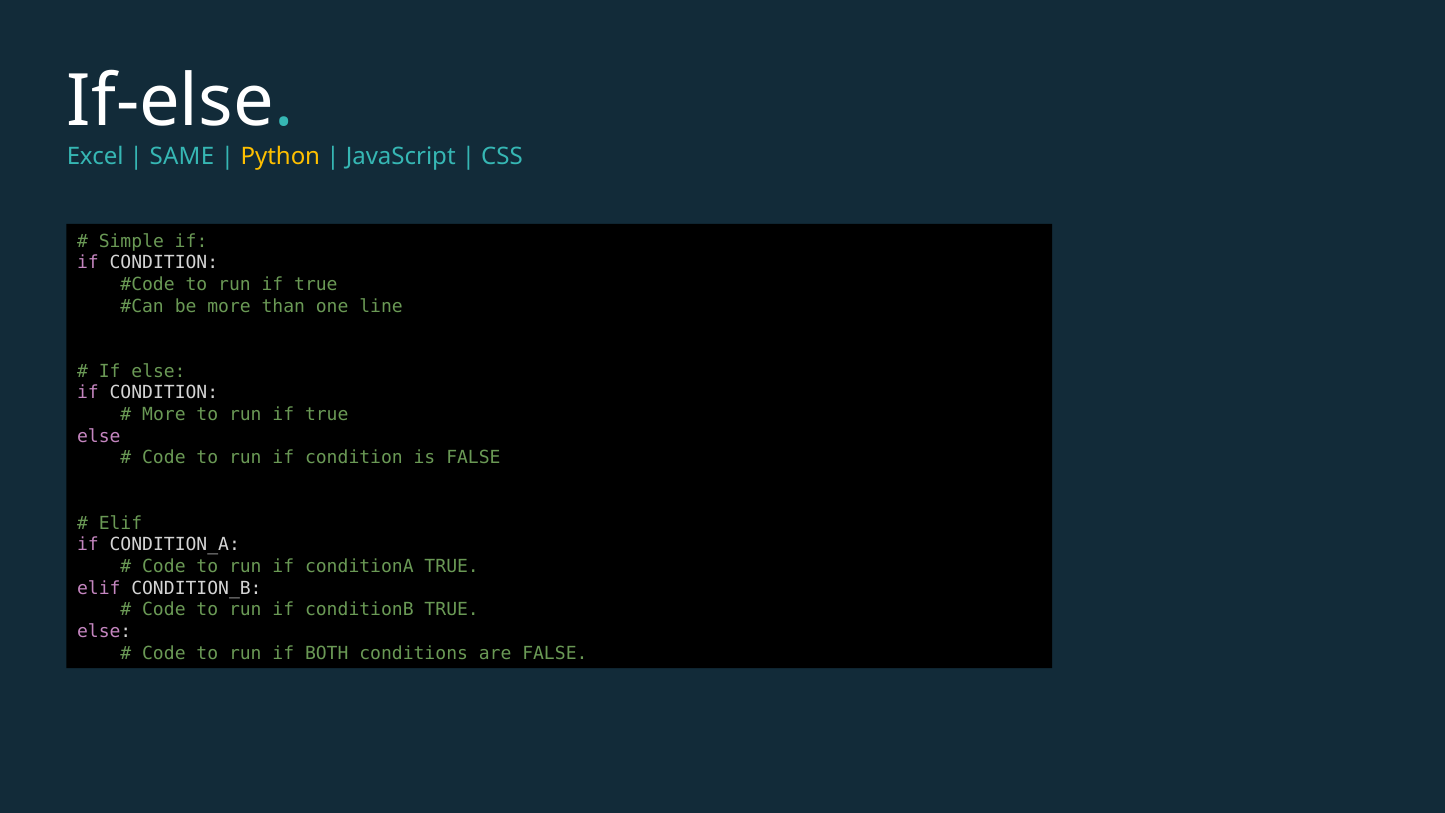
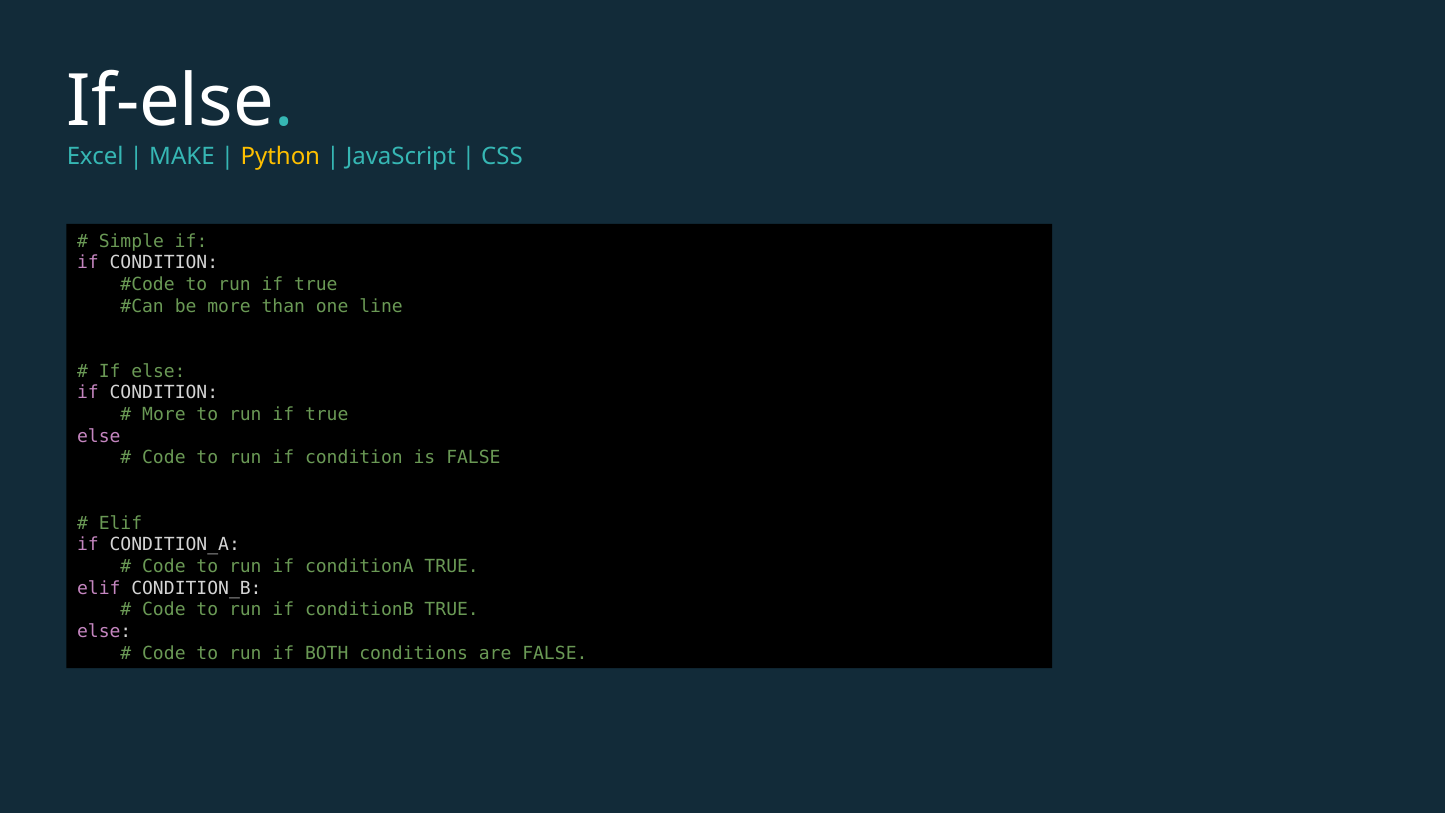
SAME: SAME -> MAKE (182, 156)
